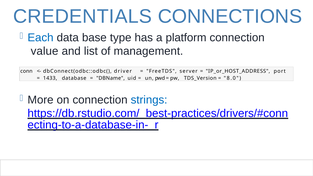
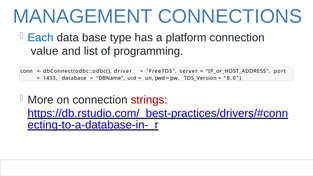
CREDENTIALS: CREDENTIALS -> MANAGEMENT (83, 16)
management: management -> programming (148, 51)
strings colour: blue -> red (149, 100)
